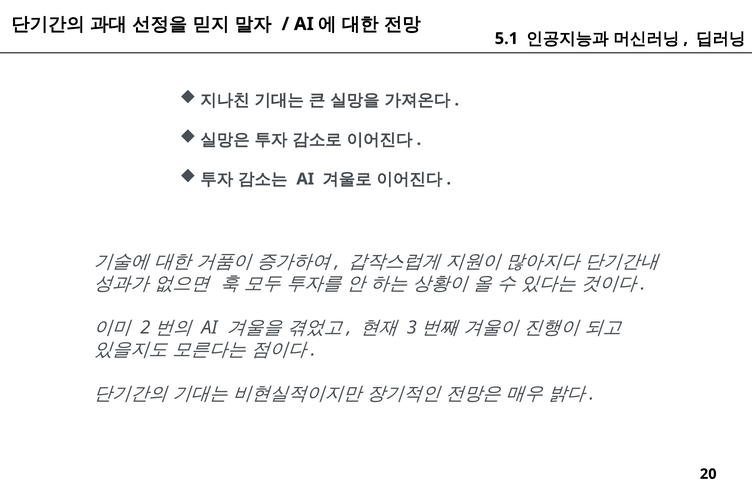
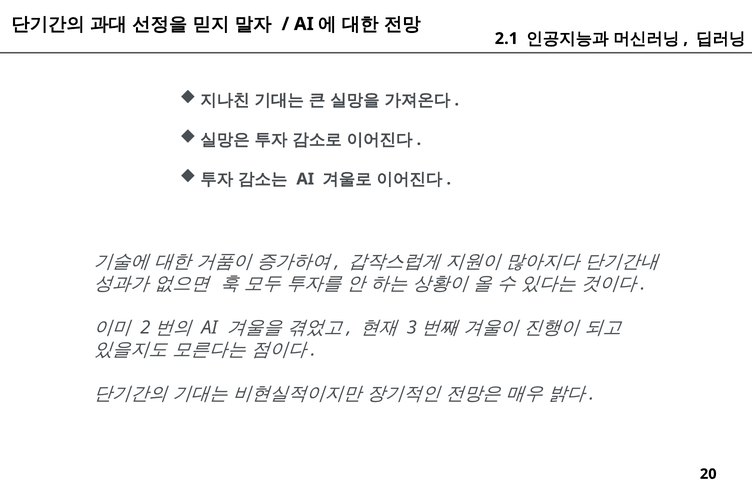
5.1: 5.1 -> 2.1 (506, 39)
